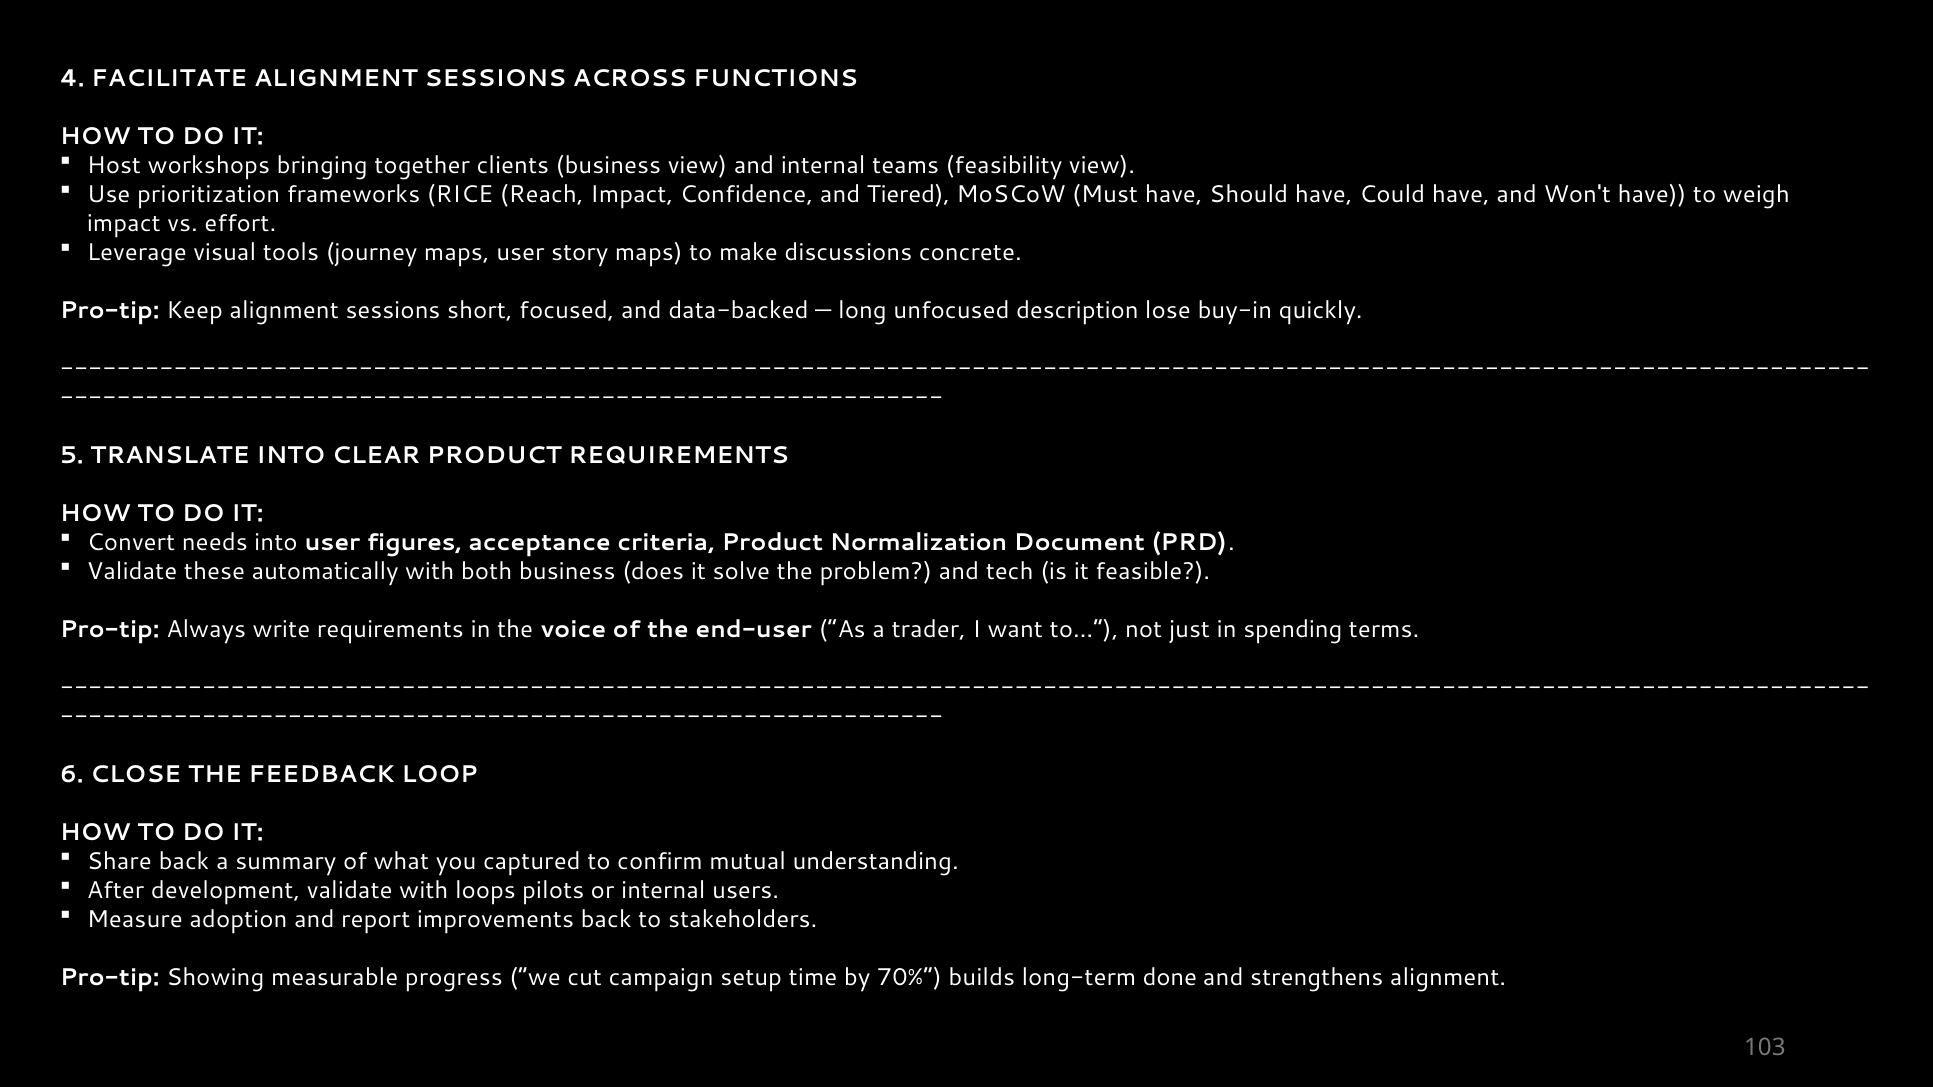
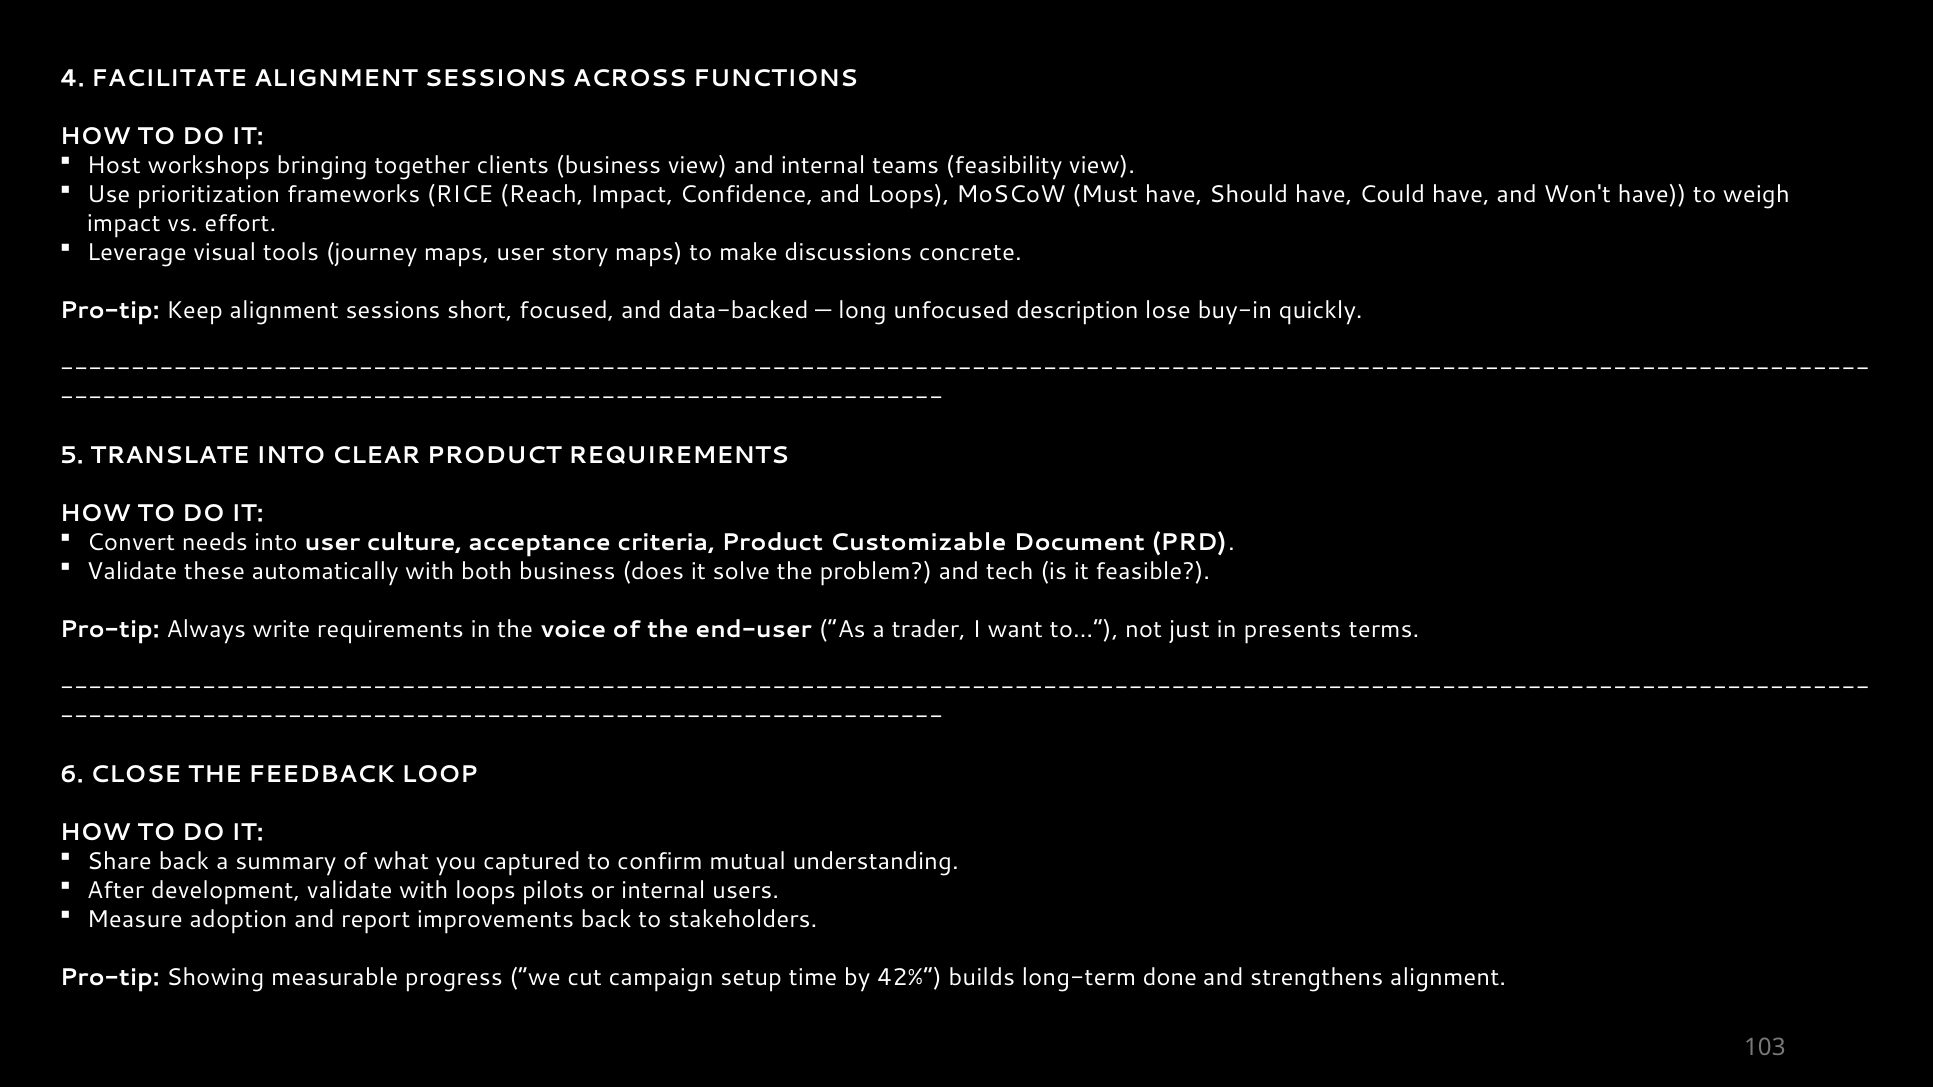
and Tiered: Tiered -> Loops (908, 195)
figures: figures -> culture (414, 543)
Normalization: Normalization -> Customizable (918, 543)
spending: spending -> presents (1293, 630)
70%: 70% -> 42% (909, 978)
